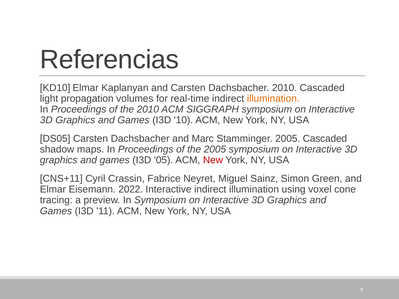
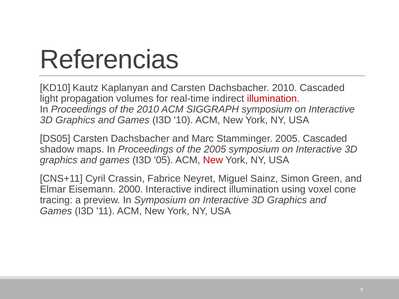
KD10 Elmar: Elmar -> Kautz (86, 88)
illumination colour: orange -> red (273, 99)
2022: 2022 -> 2000 (131, 190)
